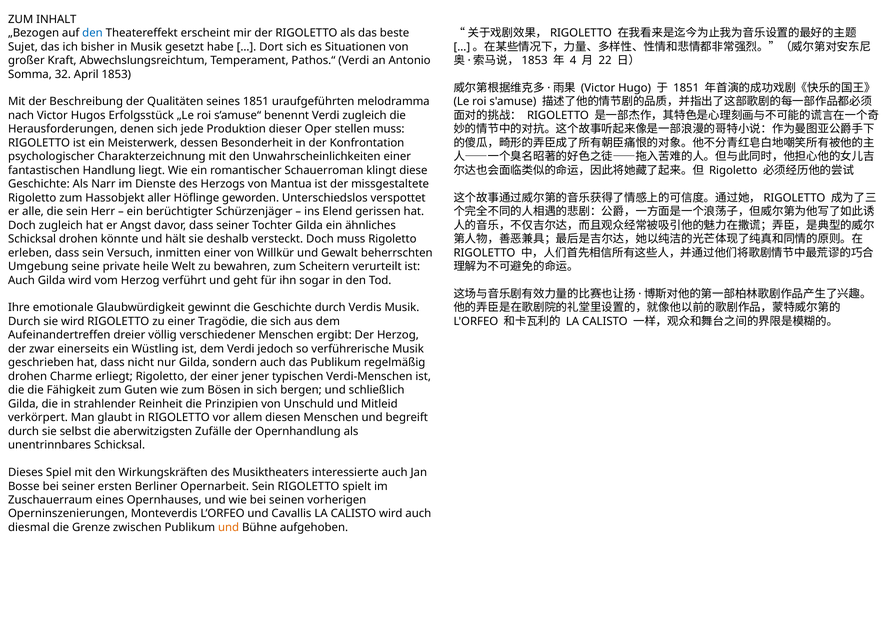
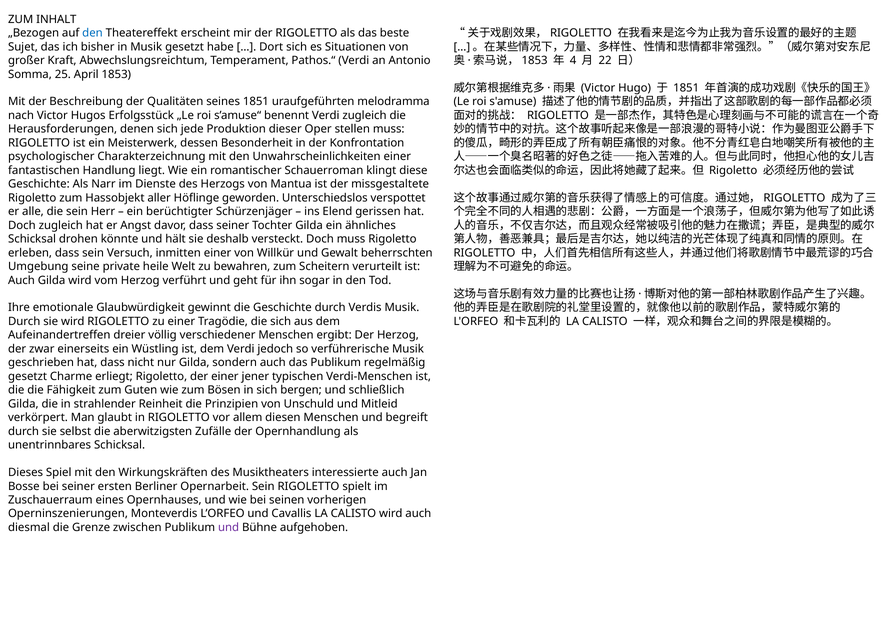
32: 32 -> 25 (63, 74)
drohen: drohen -> gesetzt (28, 376)
und colour: orange -> purple (229, 527)
